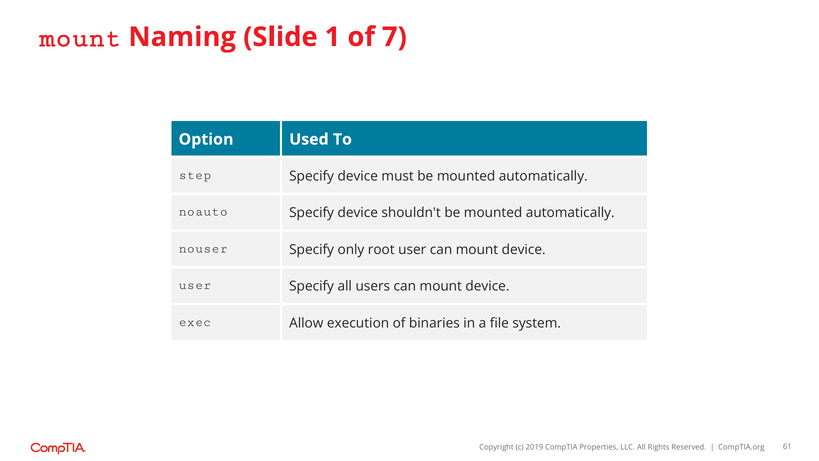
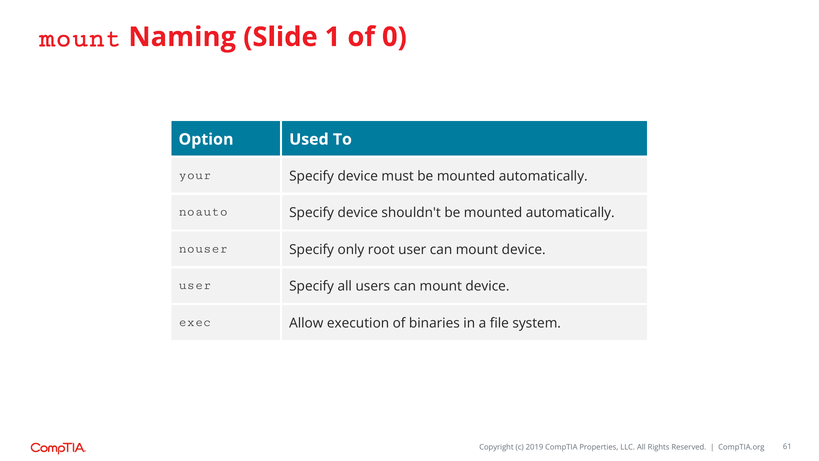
7: 7 -> 0 (394, 37)
step: step -> your (195, 174)
